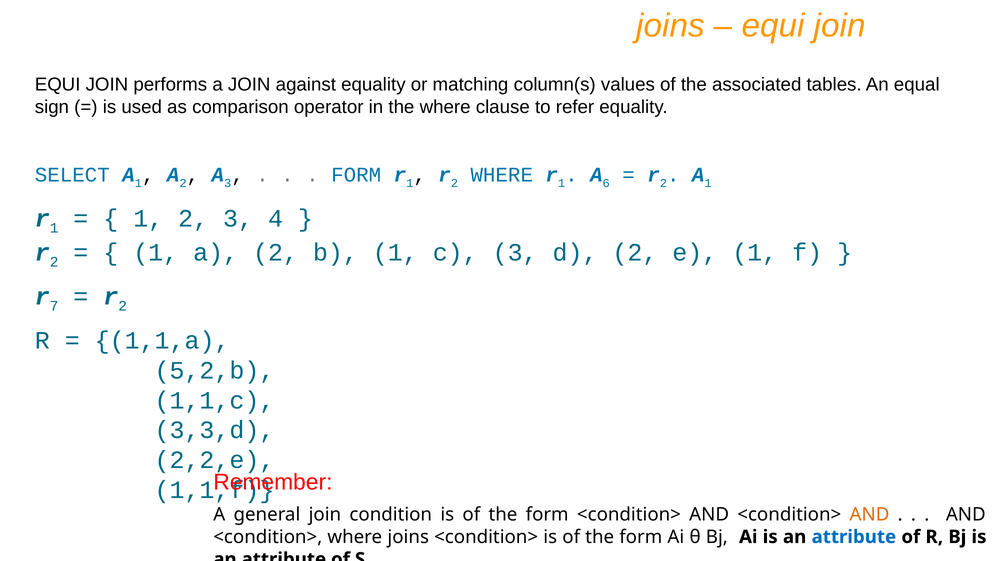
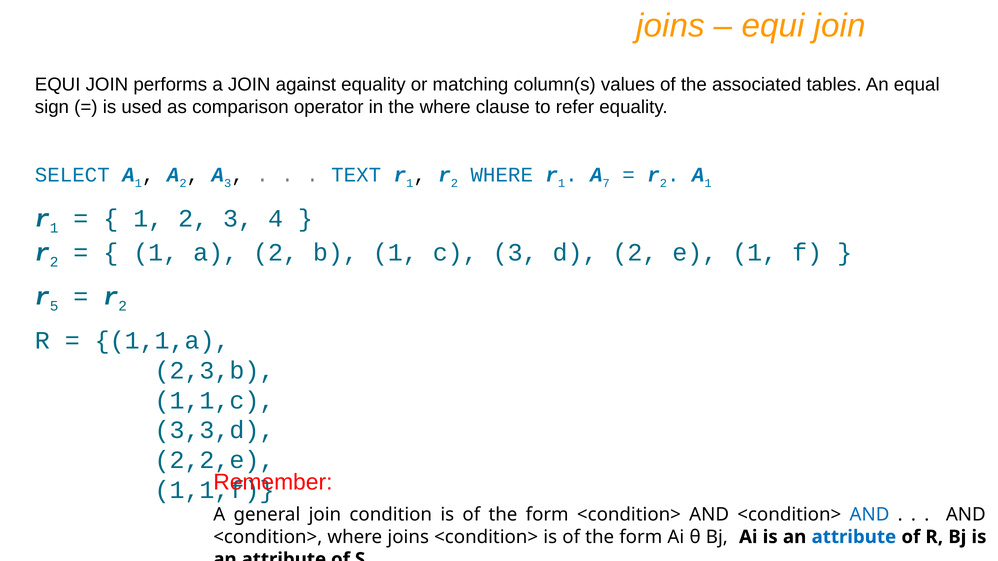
FORM: FORM -> TEXT (356, 175)
6: 6 -> 7 (606, 183)
7: 7 -> 5 (54, 306)
5,2,b: 5,2,b -> 2,3,b (214, 371)
AND colour: orange -> blue (870, 515)
